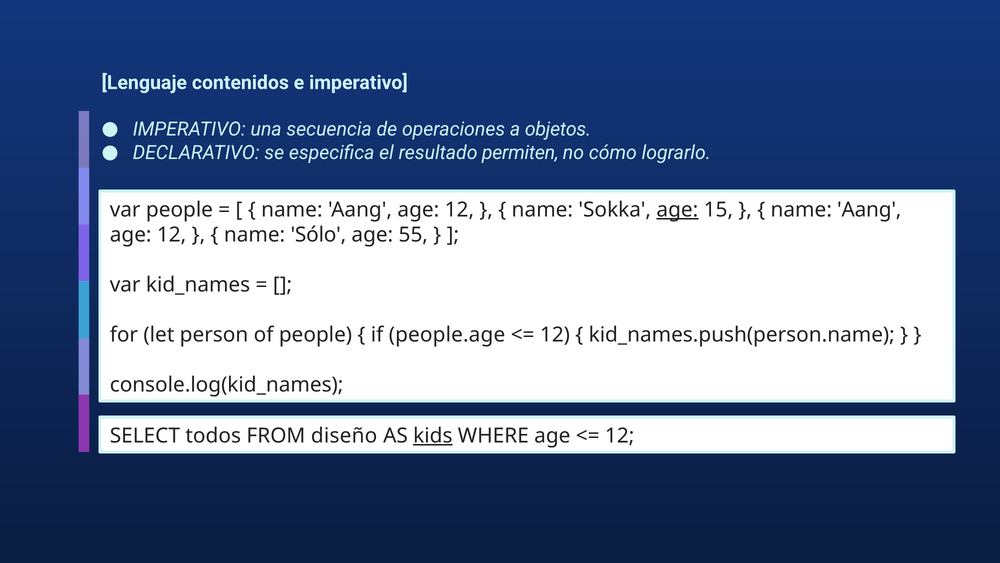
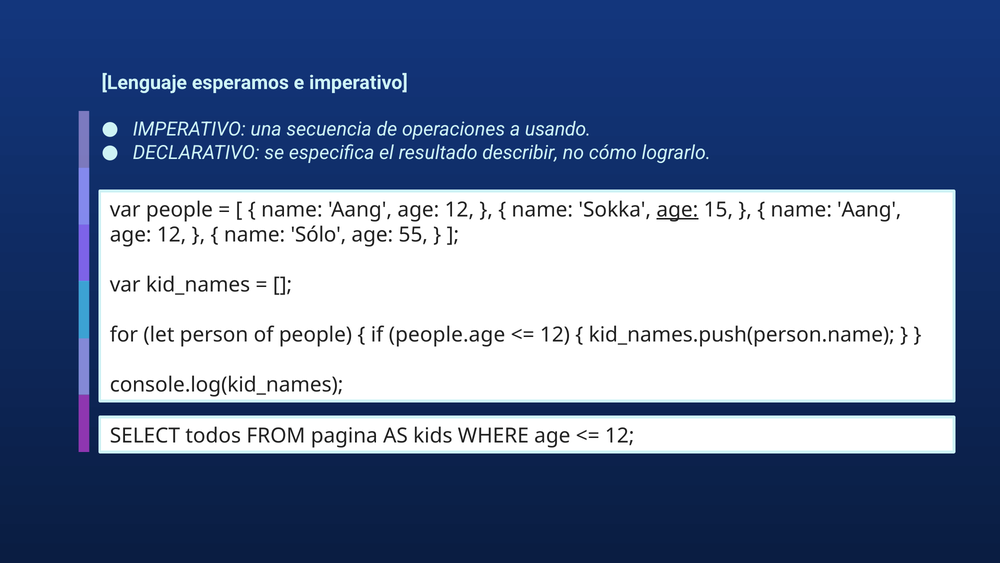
contenidos: contenidos -> esperamos (240, 83)
objetos: objetos -> usando (558, 129)
permiten: permiten -> describir (520, 153)
diseño: diseño -> pagina (344, 435)
kids underline: present -> none (433, 435)
